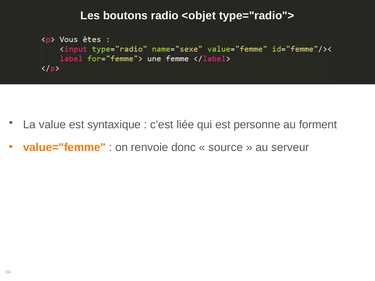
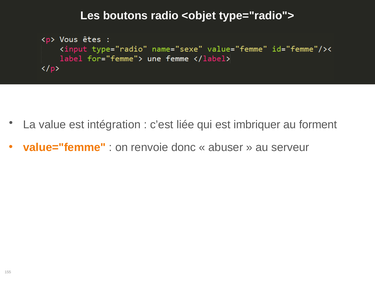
syntaxique: syntaxique -> intégration (114, 125)
personne: personne -> imbriquer (257, 125)
source: source -> abuser (226, 148)
